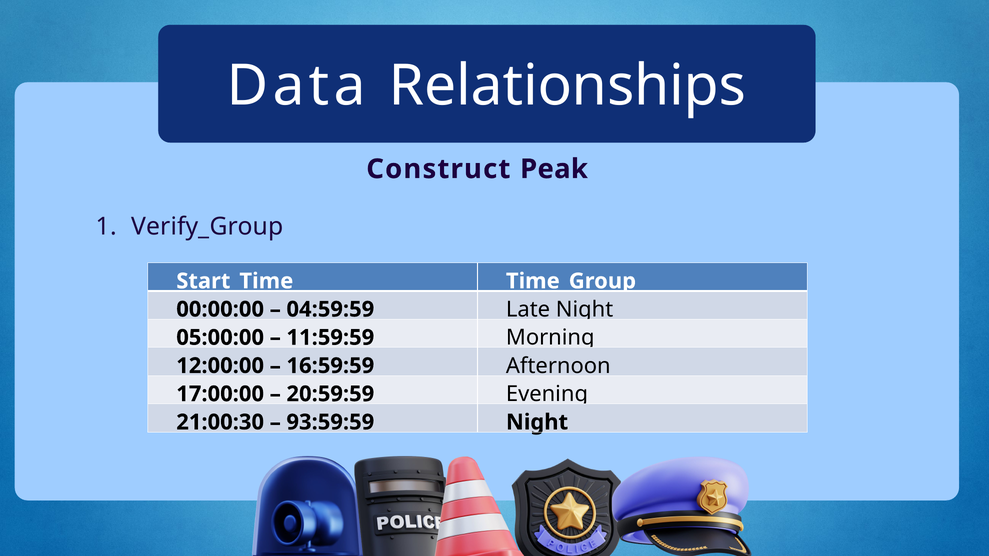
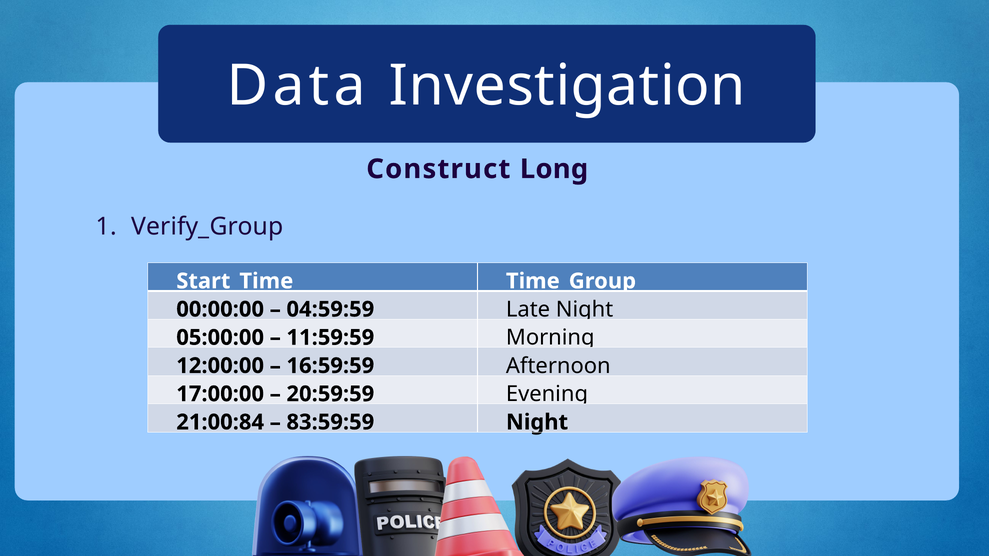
Relationships: Relationships -> Investigation (567, 86)
Peak: Peak -> Long (554, 169)
21:00:30: 21:00:30 -> 21:00:84 (220, 422)
93:59:59: 93:59:59 -> 83:59:59 (330, 422)
